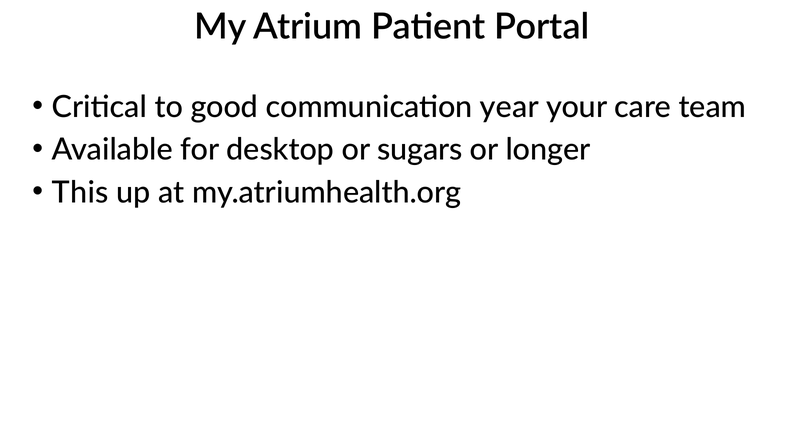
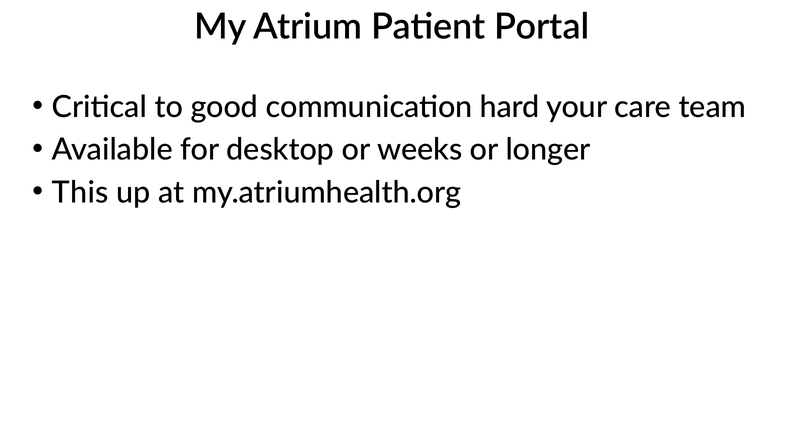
year: year -> hard (510, 107)
sugars: sugars -> weeks (420, 150)
